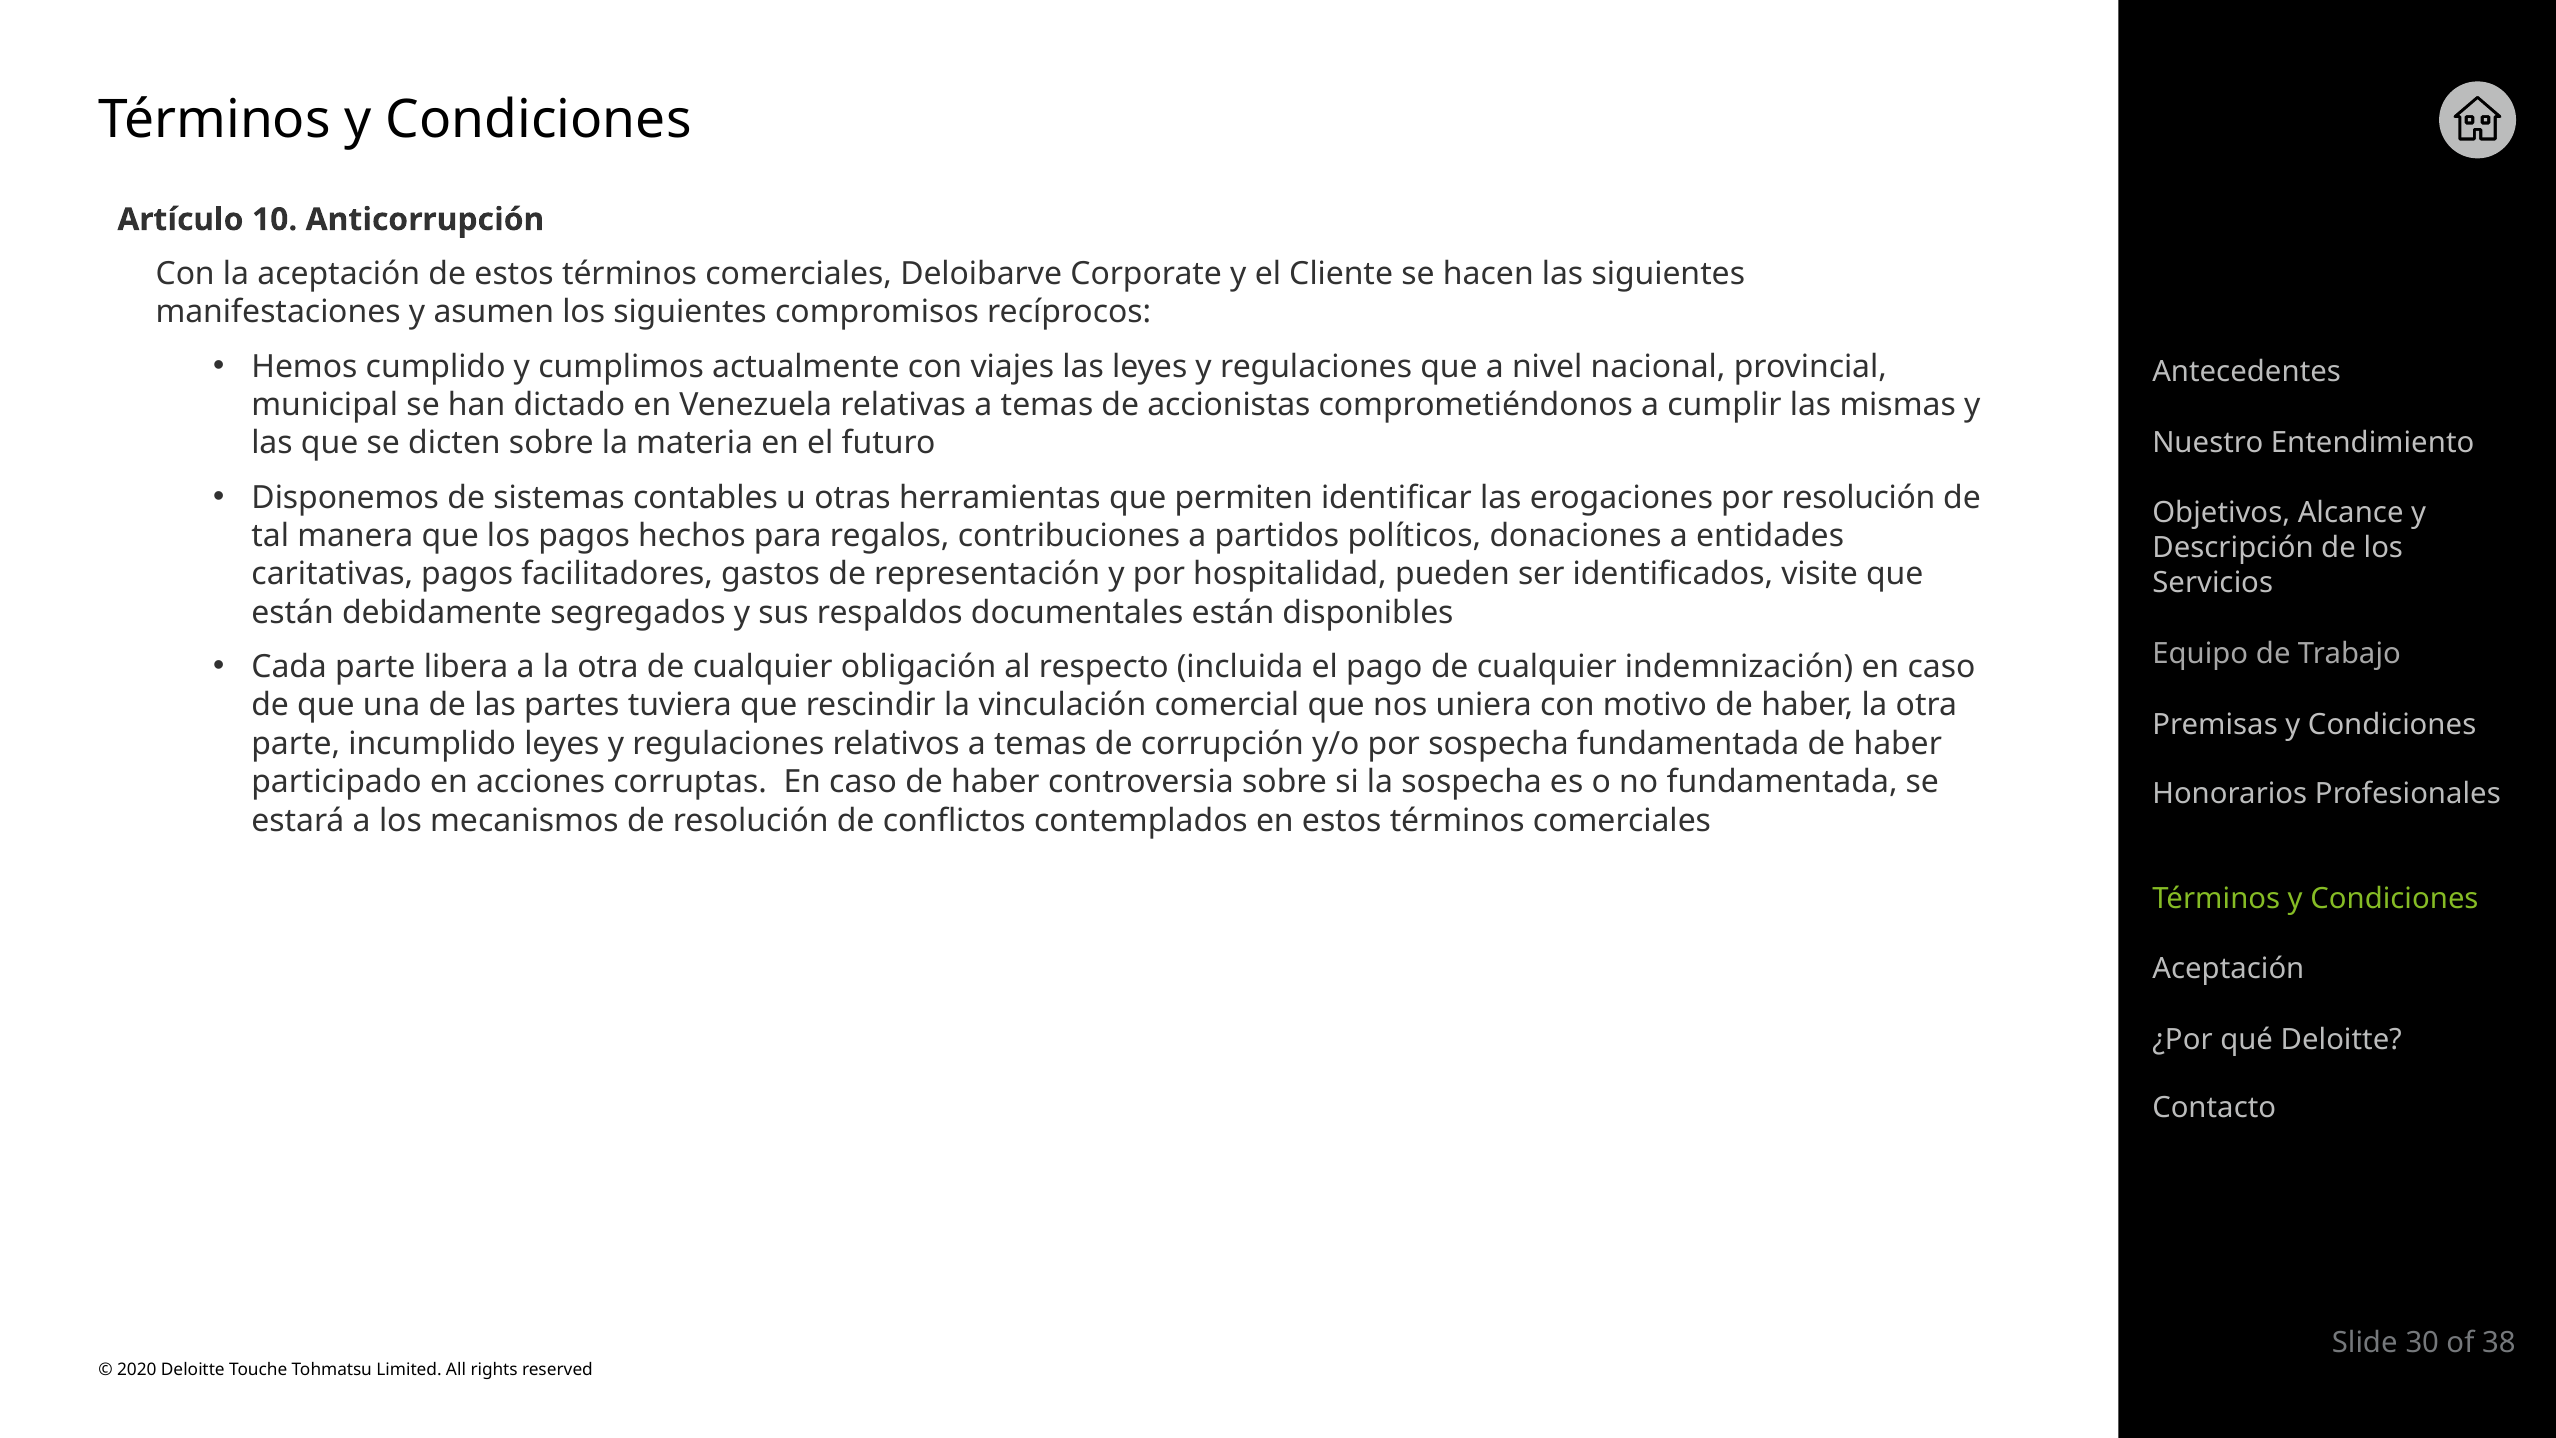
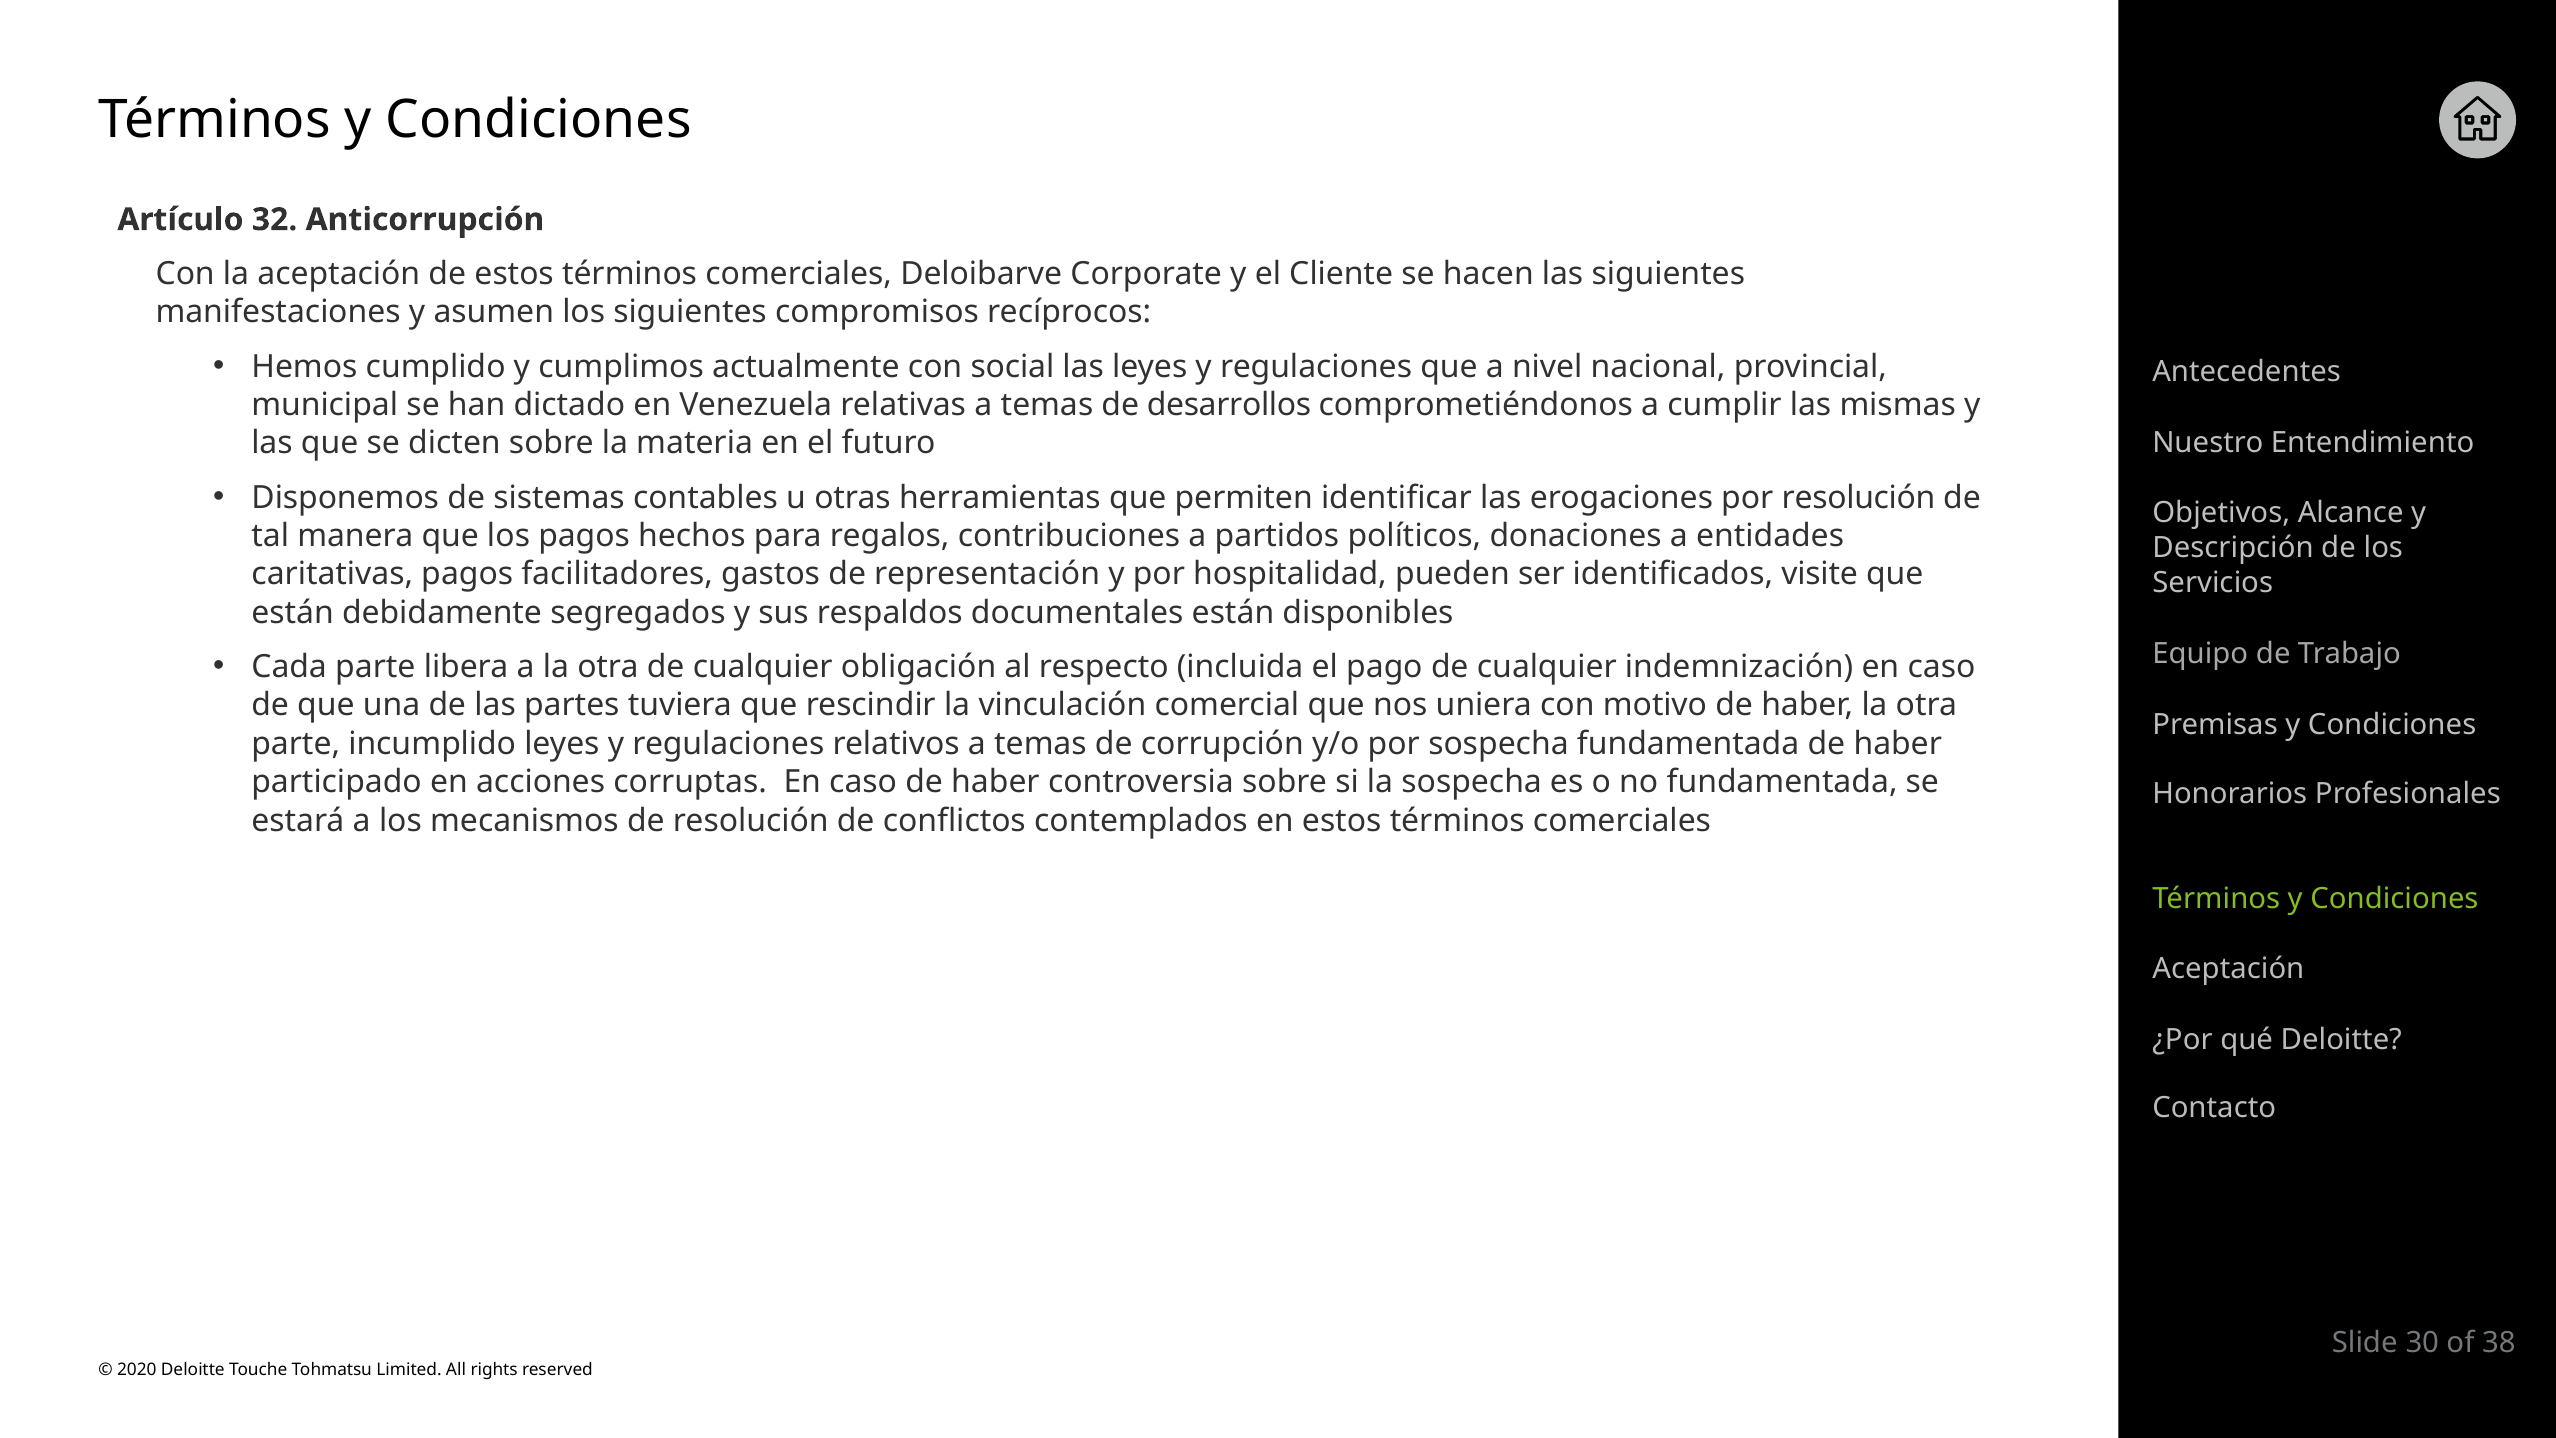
10: 10 -> 32 (275, 220)
viajes: viajes -> social (1012, 367)
accionistas: accionistas -> desarrollos (1229, 405)
